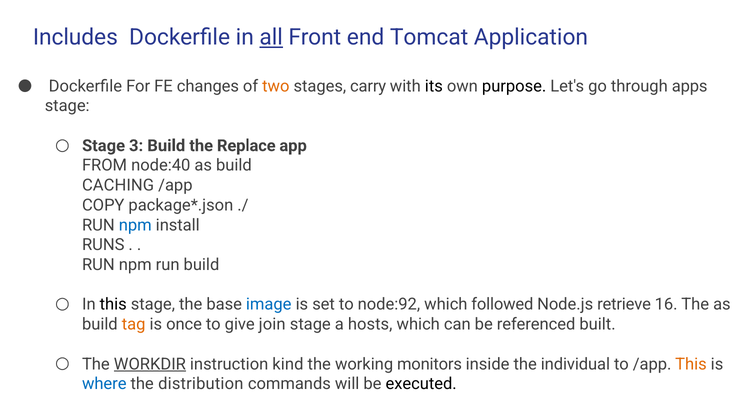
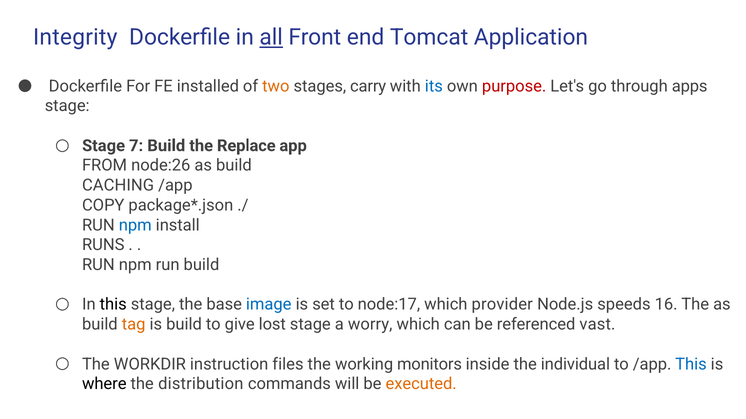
Includes: Includes -> Integrity (75, 38)
changes: changes -> installed (208, 86)
its colour: black -> blue (434, 86)
purpose colour: black -> red (514, 86)
3: 3 -> 7 (136, 146)
node:40: node:40 -> node:26 (161, 166)
node:92: node:92 -> node:17 (389, 305)
followed: followed -> provider (502, 305)
retrieve: retrieve -> speeds (624, 305)
is once: once -> build (184, 325)
join: join -> lost (272, 325)
hosts: hosts -> worry (370, 325)
built: built -> vast (597, 325)
WORKDIR underline: present -> none (150, 365)
kind: kind -> files (288, 365)
This colour: orange -> blue (691, 365)
where colour: blue -> black (104, 385)
executed colour: black -> orange (421, 385)
